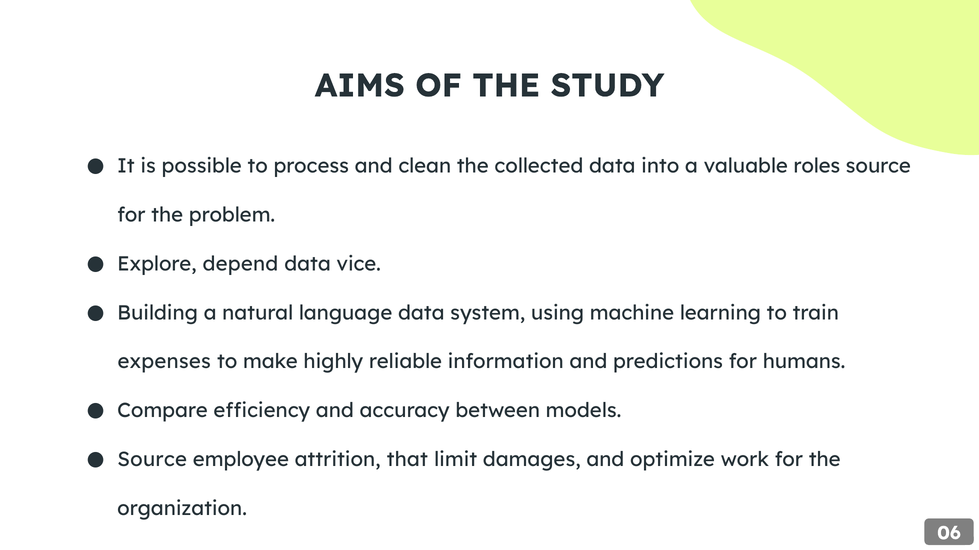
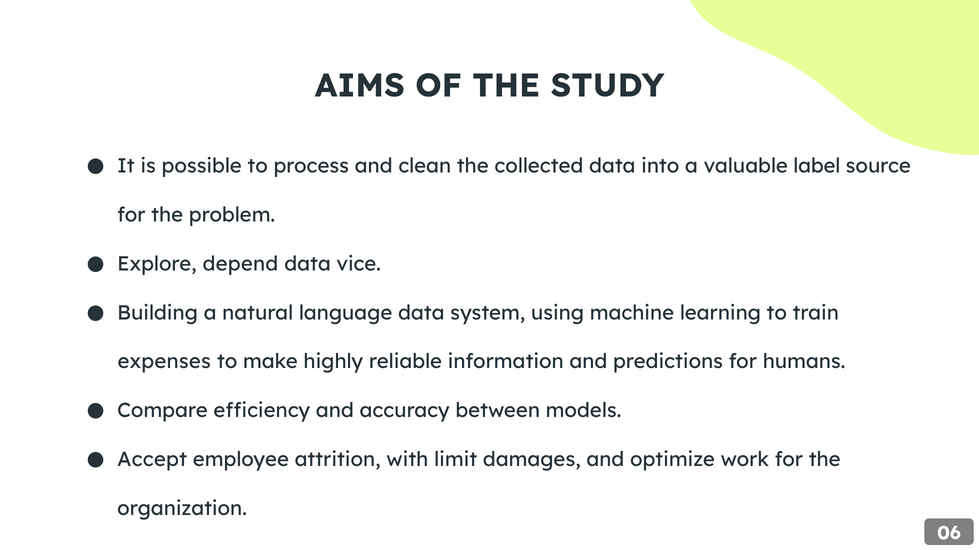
roles: roles -> label (817, 166)
Source: Source -> Accept (152, 460)
that: that -> with (407, 460)
